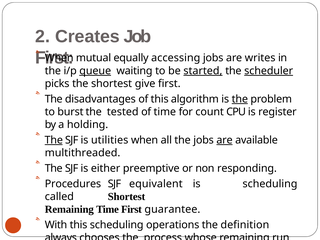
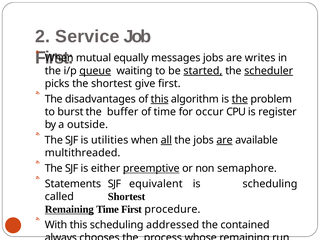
Creates: Creates -> Service (87, 37)
accessing: accessing -> messages (176, 58)
this underline: none -> present (160, 99)
tested: tested -> buffer (123, 112)
count: count -> occur (210, 112)
holding: holding -> outside (88, 125)
The underline: present -> none (54, 140)
all underline: none -> present (166, 140)
preemptive underline: none -> present (151, 168)
responding: responding -> semaphore (247, 168)
Procedures: Procedures -> Statements (73, 184)
Remaining underline: none -> present (69, 209)
guarantee: guarantee -> procedure (172, 209)
operations: operations -> addressed (173, 225)
definition: definition -> contained (245, 225)
